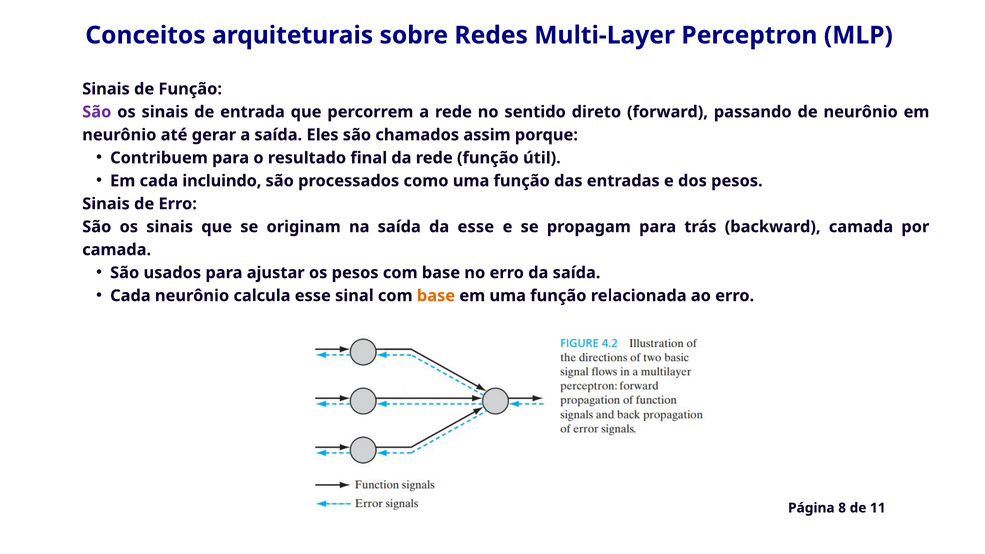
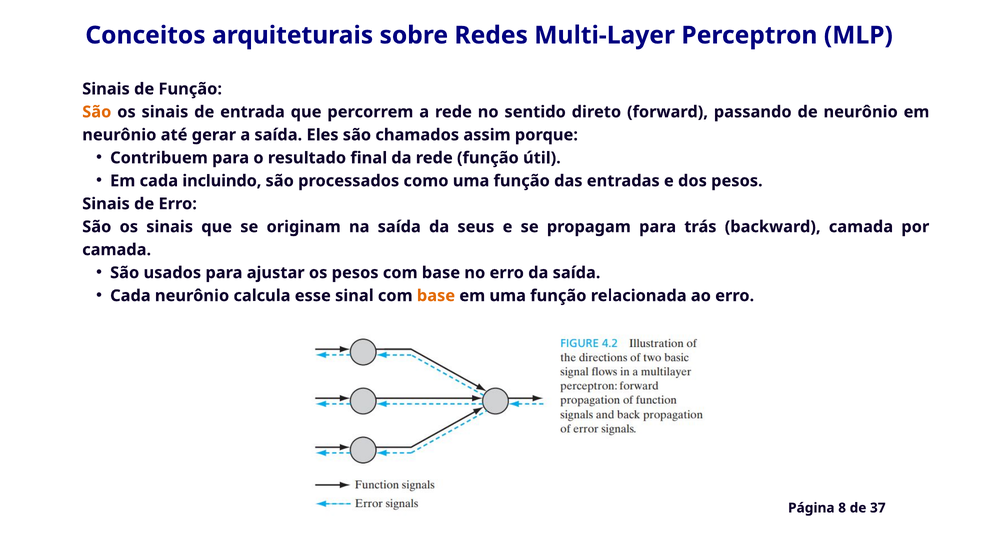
São colour: purple -> orange (97, 112)
da esse: esse -> seus (476, 227)
11: 11 -> 37 (878, 508)
